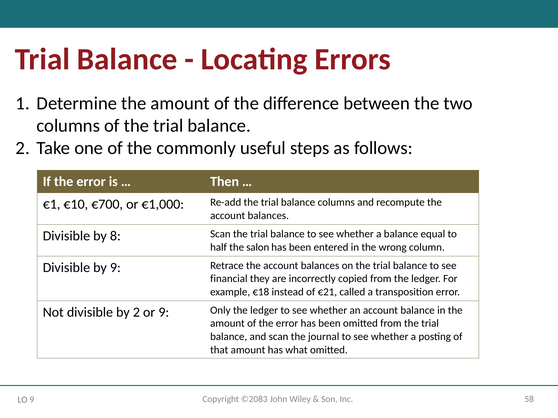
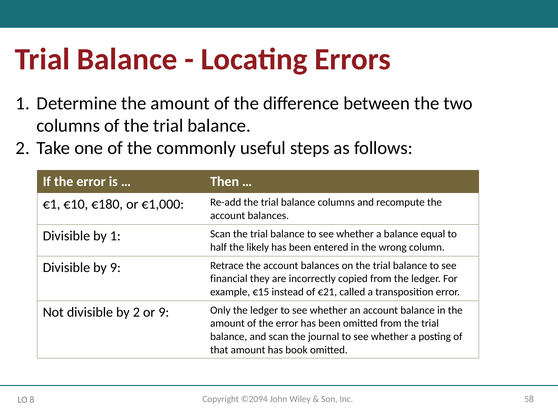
€700: €700 -> €180 (107, 205)
by 8: 8 -> 1 (115, 236)
salon: salon -> likely (258, 247)
€18: €18 -> €15 (261, 292)
what: what -> book (296, 350)
©2083: ©2083 -> ©2094 (254, 400)
LO 9: 9 -> 8 (32, 400)
